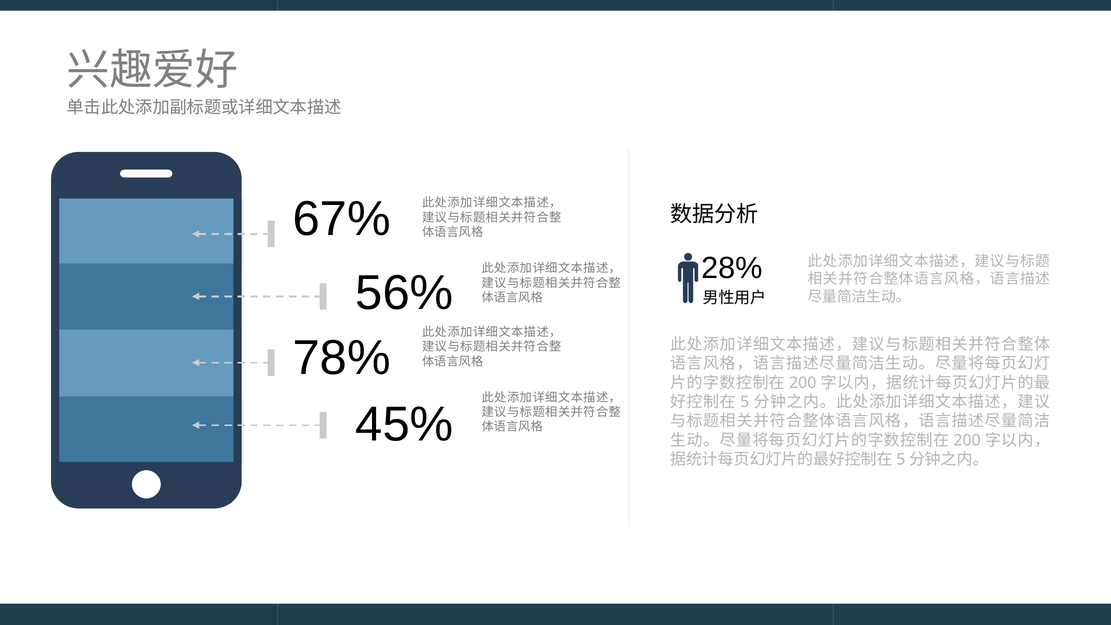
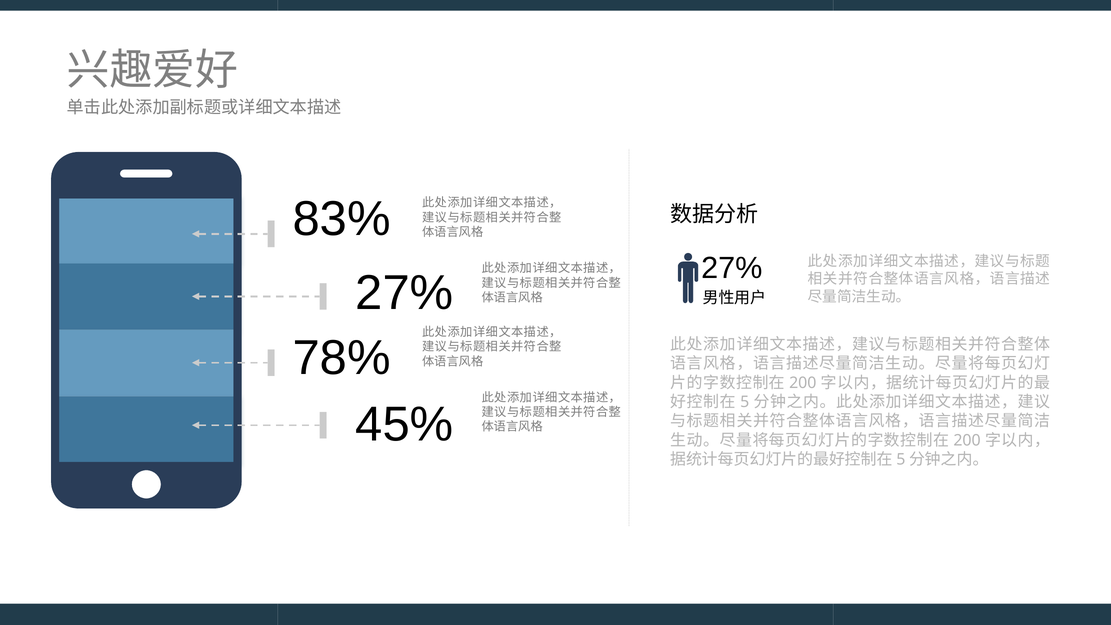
67%: 67% -> 83% (342, 219)
28%: 28% -> 27% (732, 268)
56%: 56% -> 27% (404, 293)
